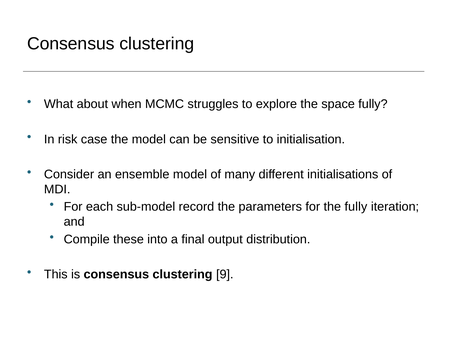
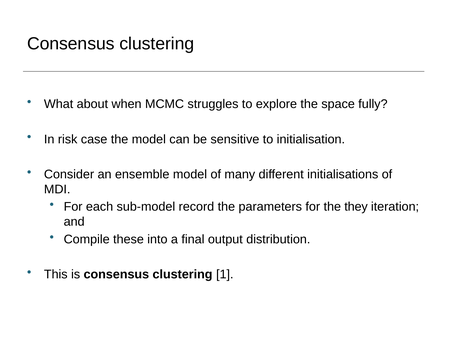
the fully: fully -> they (356, 207)
9: 9 -> 1 (225, 275)
